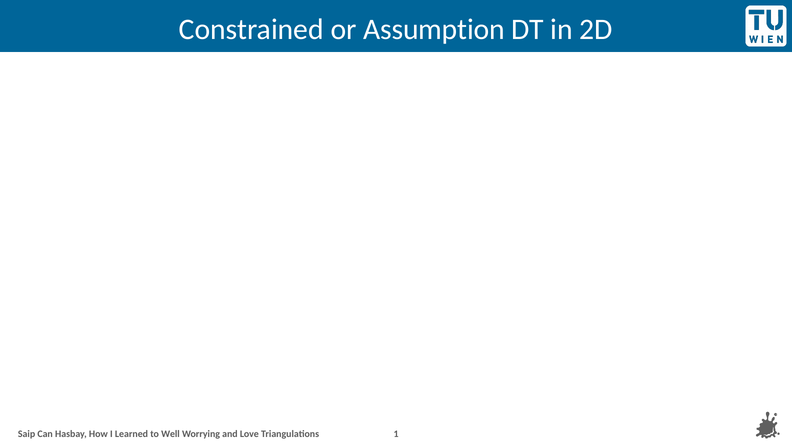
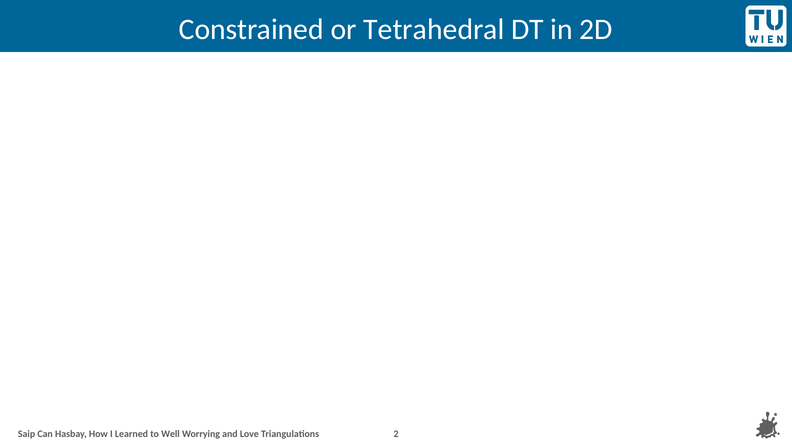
Assumption: Assumption -> Tetrahedral (434, 29)
1: 1 -> 2 (396, 433)
